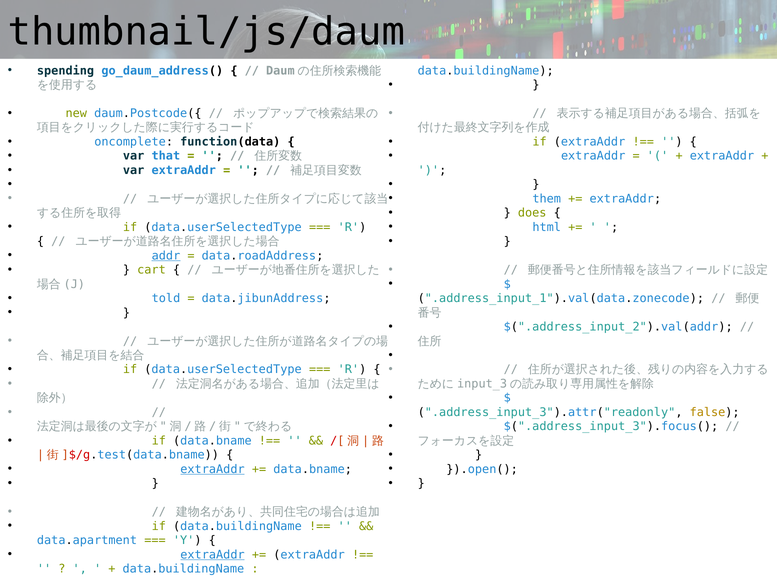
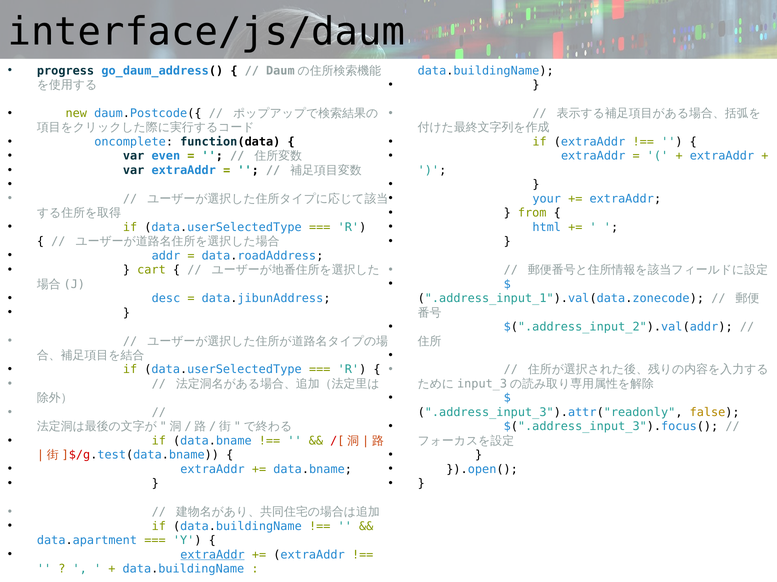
thumbnail/js/daum: thumbnail/js/daum -> interface/js/daum (206, 32)
spending: spending -> progress (66, 71)
that: that -> even (166, 156)
them: them -> your (547, 199)
does: does -> from (532, 213)
addr underline: present -> none (166, 256)
told: told -> desc (166, 299)
extraAddr underline: present -> none (212, 470)
